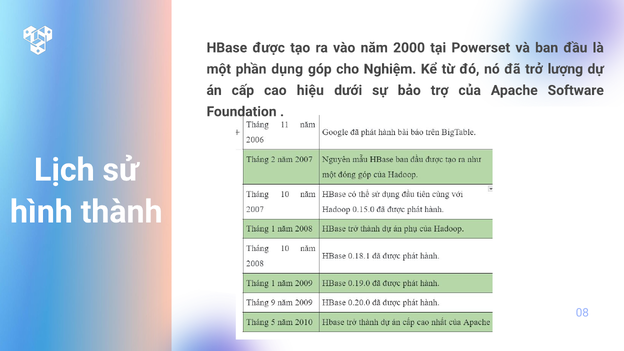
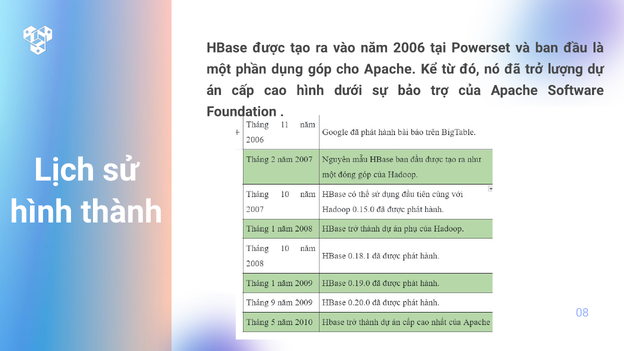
2000: 2000 -> 2006 (409, 48)
cho Nghiệm: Nghiệm -> Apache (390, 69)
cao hiệu: hiệu -> hình (310, 90)
